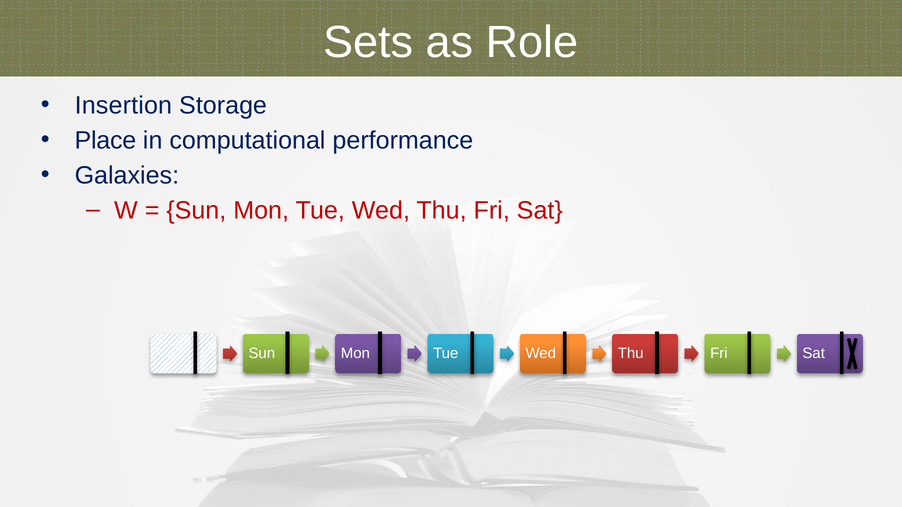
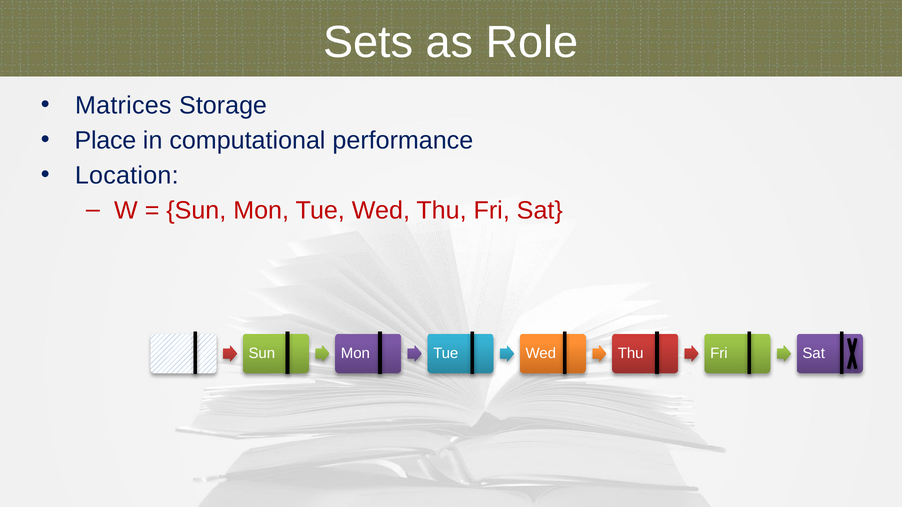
Insertion: Insertion -> Matrices (123, 105)
Galaxies: Galaxies -> Location (127, 176)
